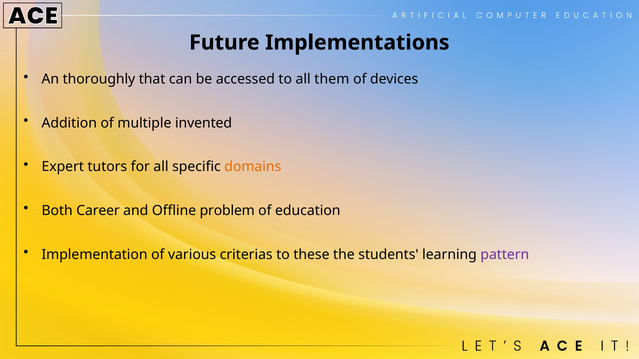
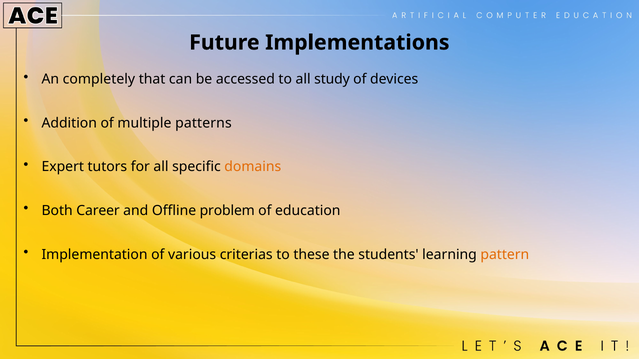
thoroughly: thoroughly -> completely (99, 79)
them: them -> study (332, 79)
invented: invented -> patterns (203, 123)
pattern colour: purple -> orange (505, 255)
